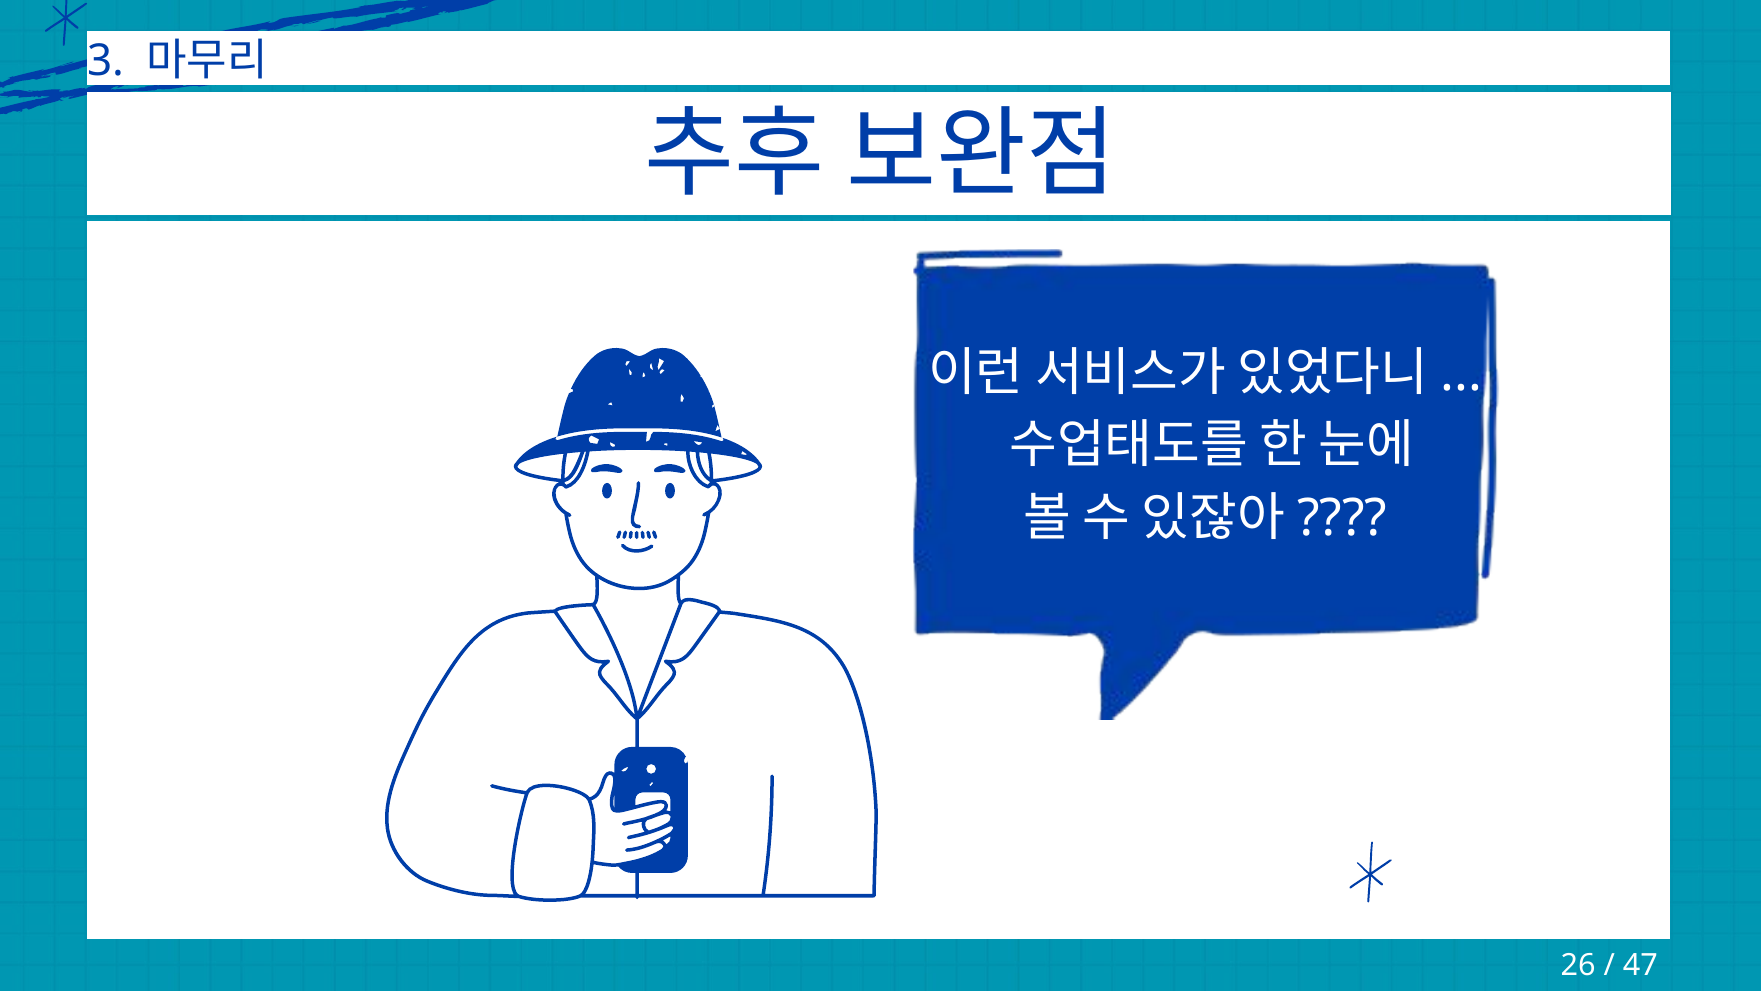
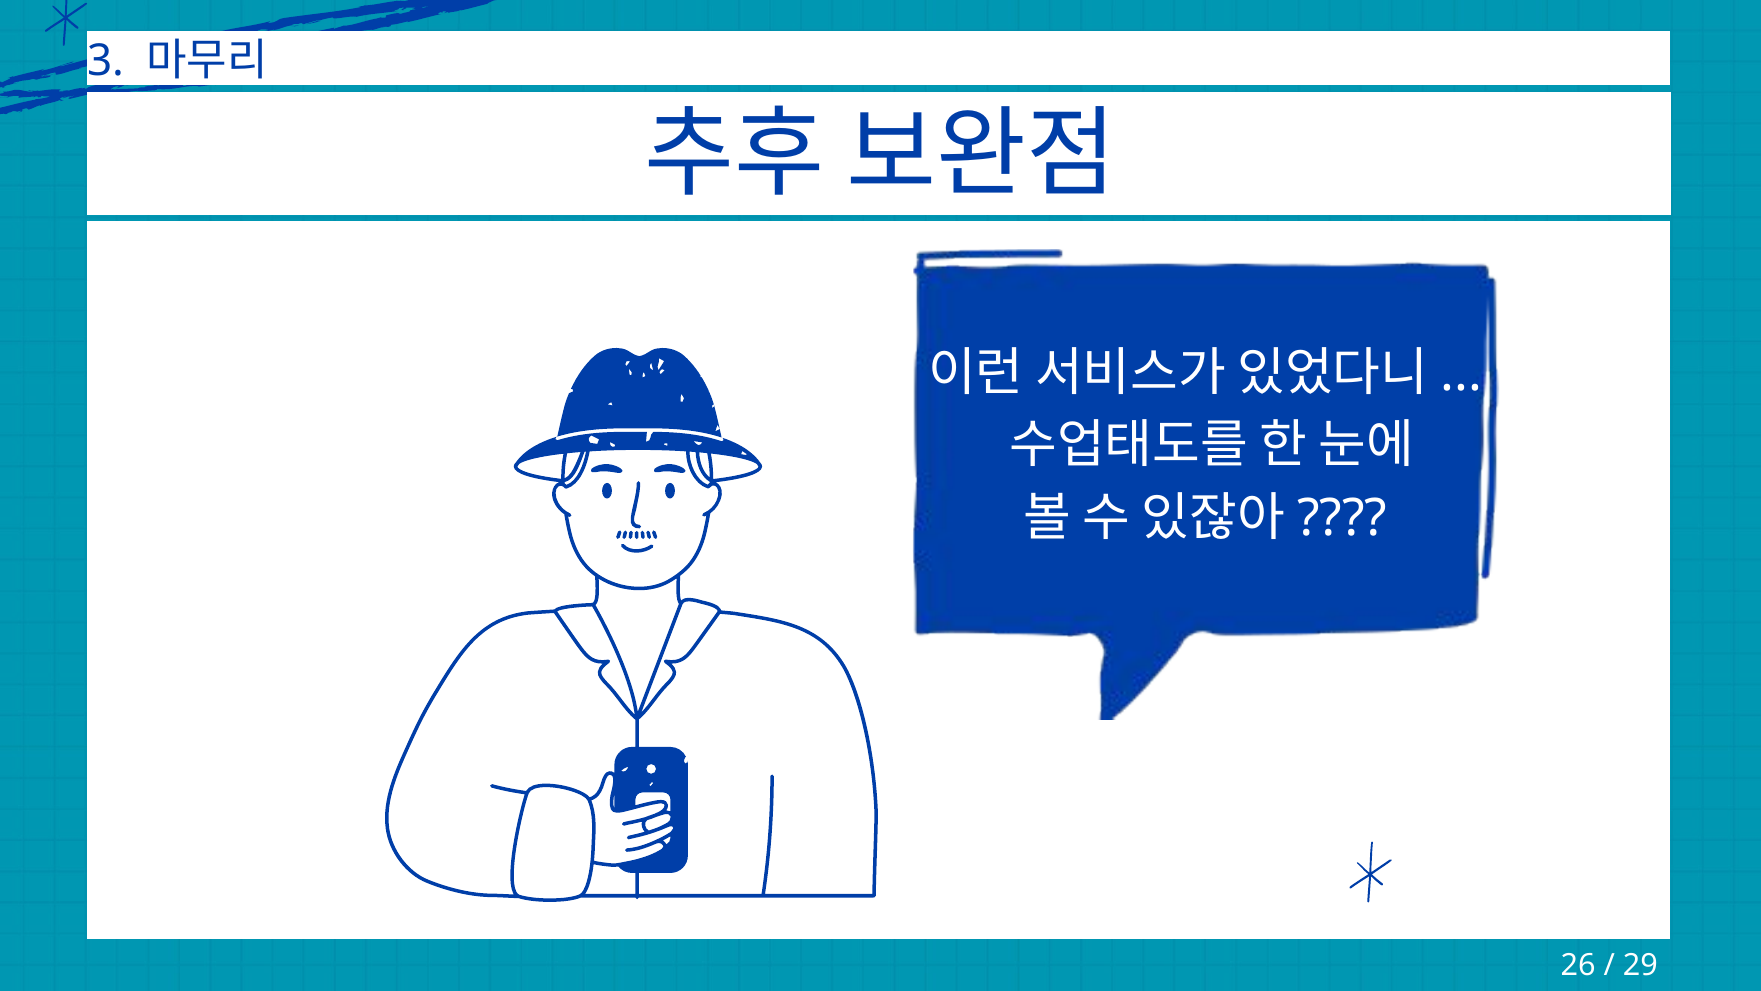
47: 47 -> 29 (1640, 965)
